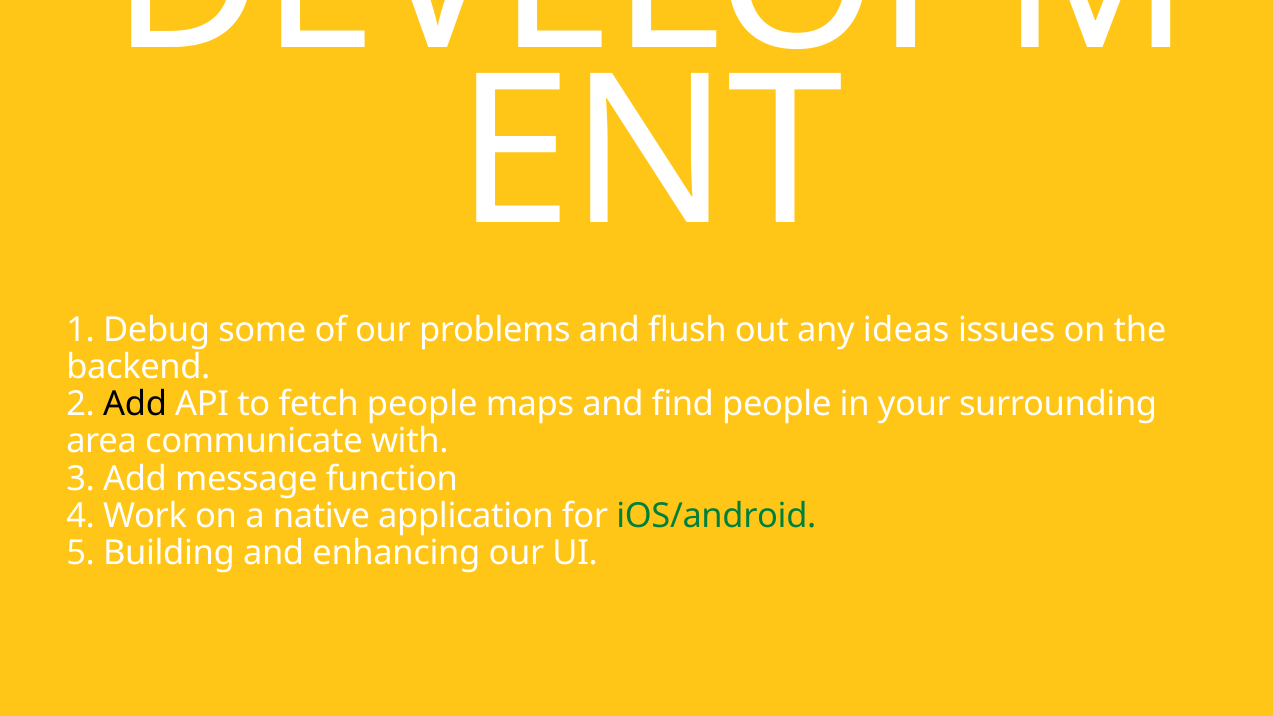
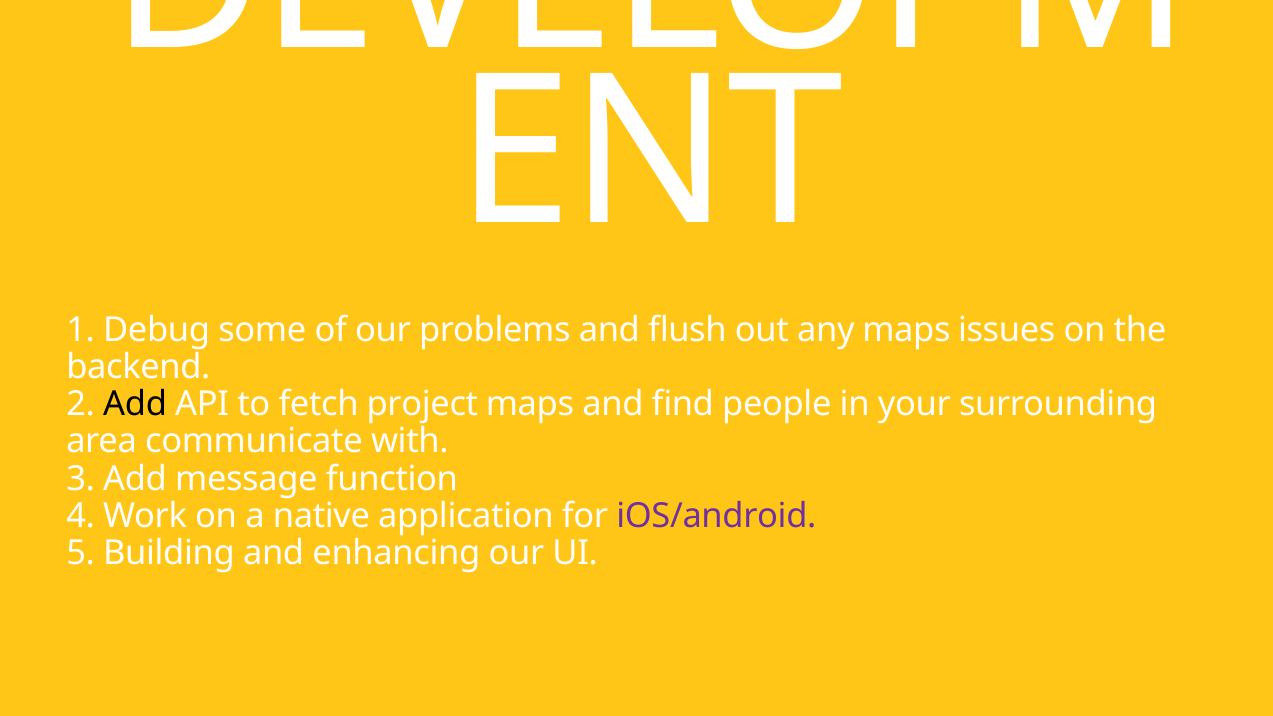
any ideas: ideas -> maps (906, 330)
fetch people: people -> project (422, 404)
iOS/android colour: green -> purple (716, 516)
